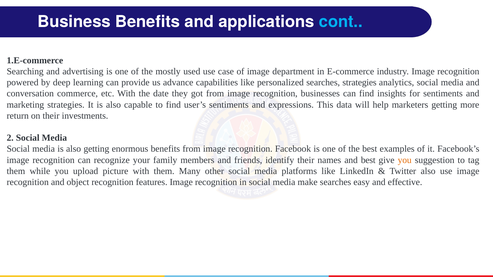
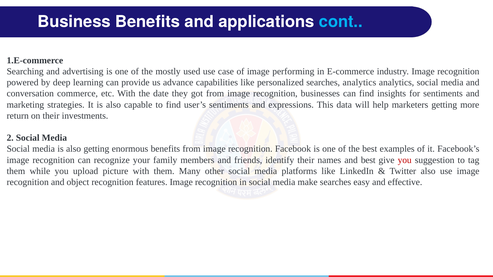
department: department -> performing (293, 71)
searches strategies: strategies -> analytics (359, 83)
you colour: orange -> red (405, 160)
